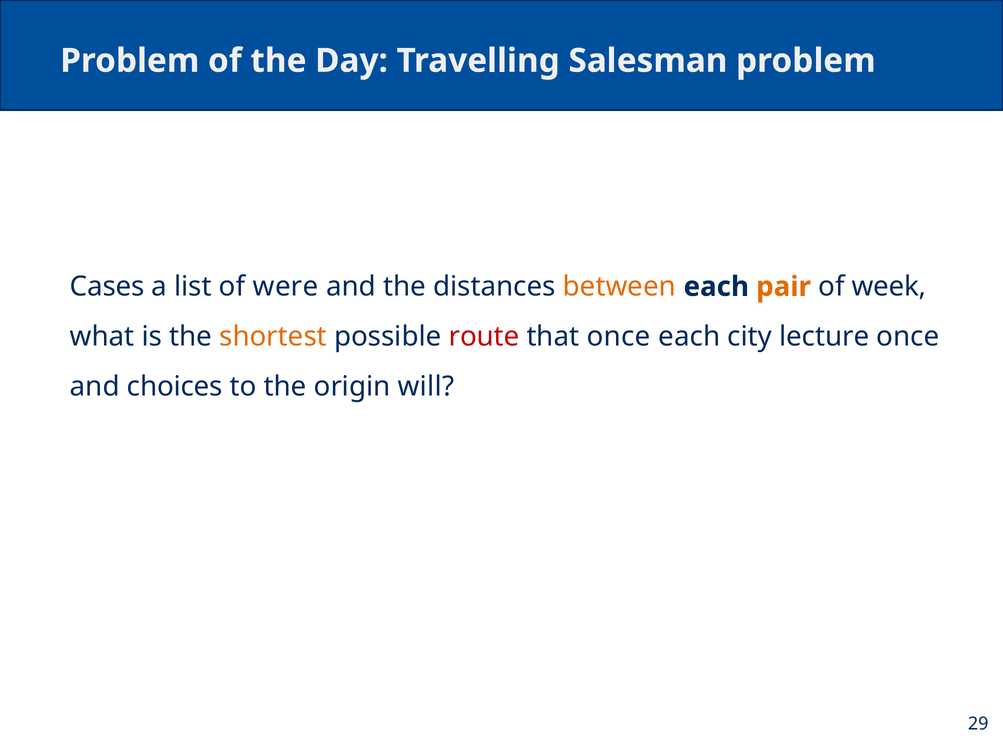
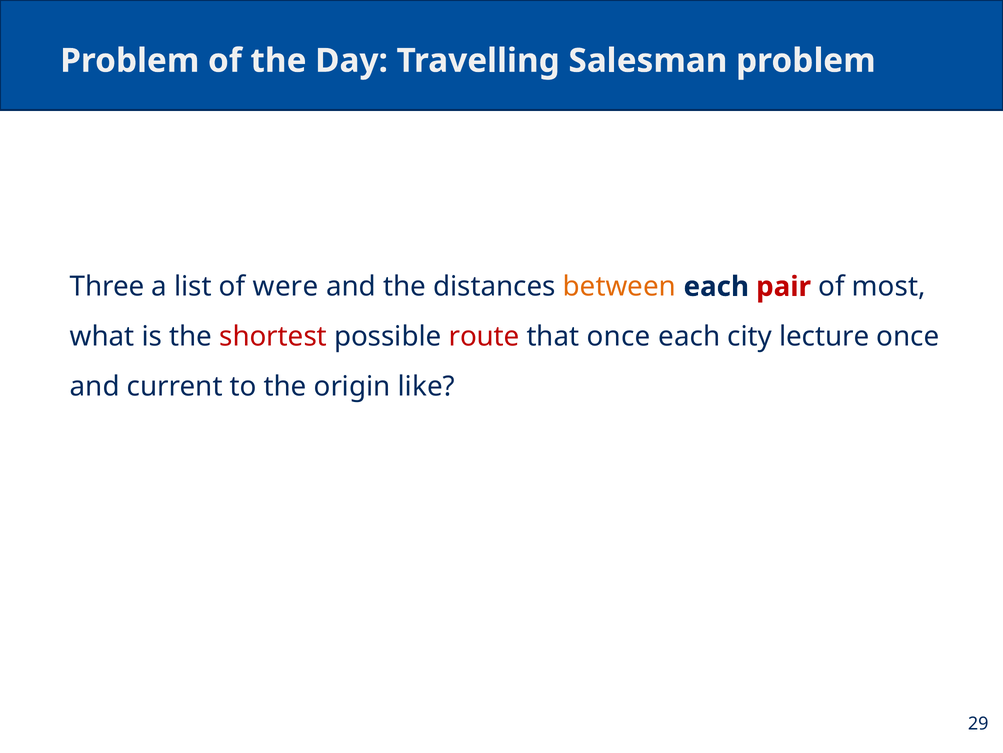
Cases: Cases -> Three (107, 287)
pair colour: orange -> red (784, 287)
week: week -> most (889, 287)
shortest colour: orange -> red (273, 337)
choices: choices -> current (175, 387)
will: will -> like (426, 387)
